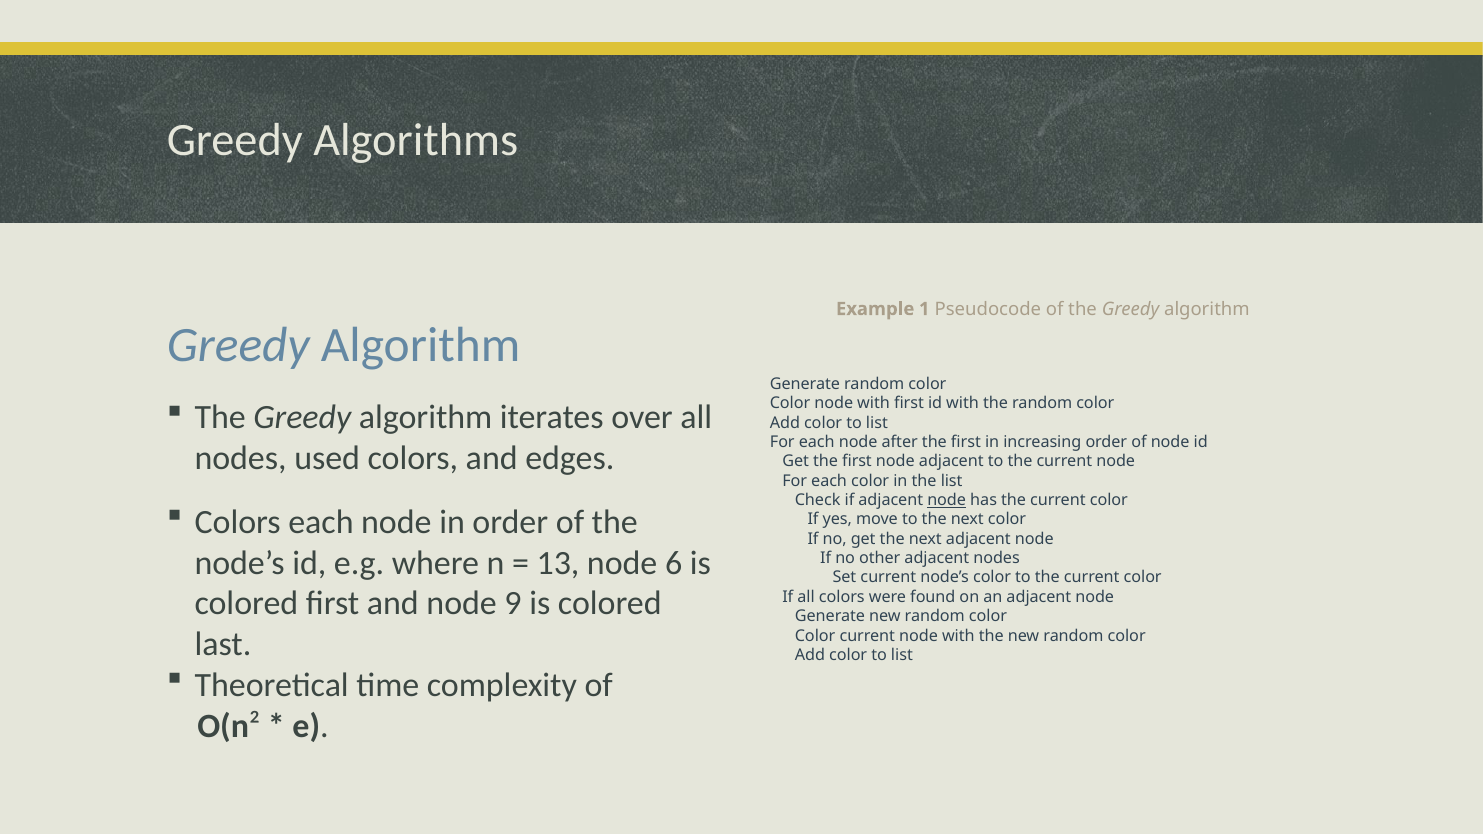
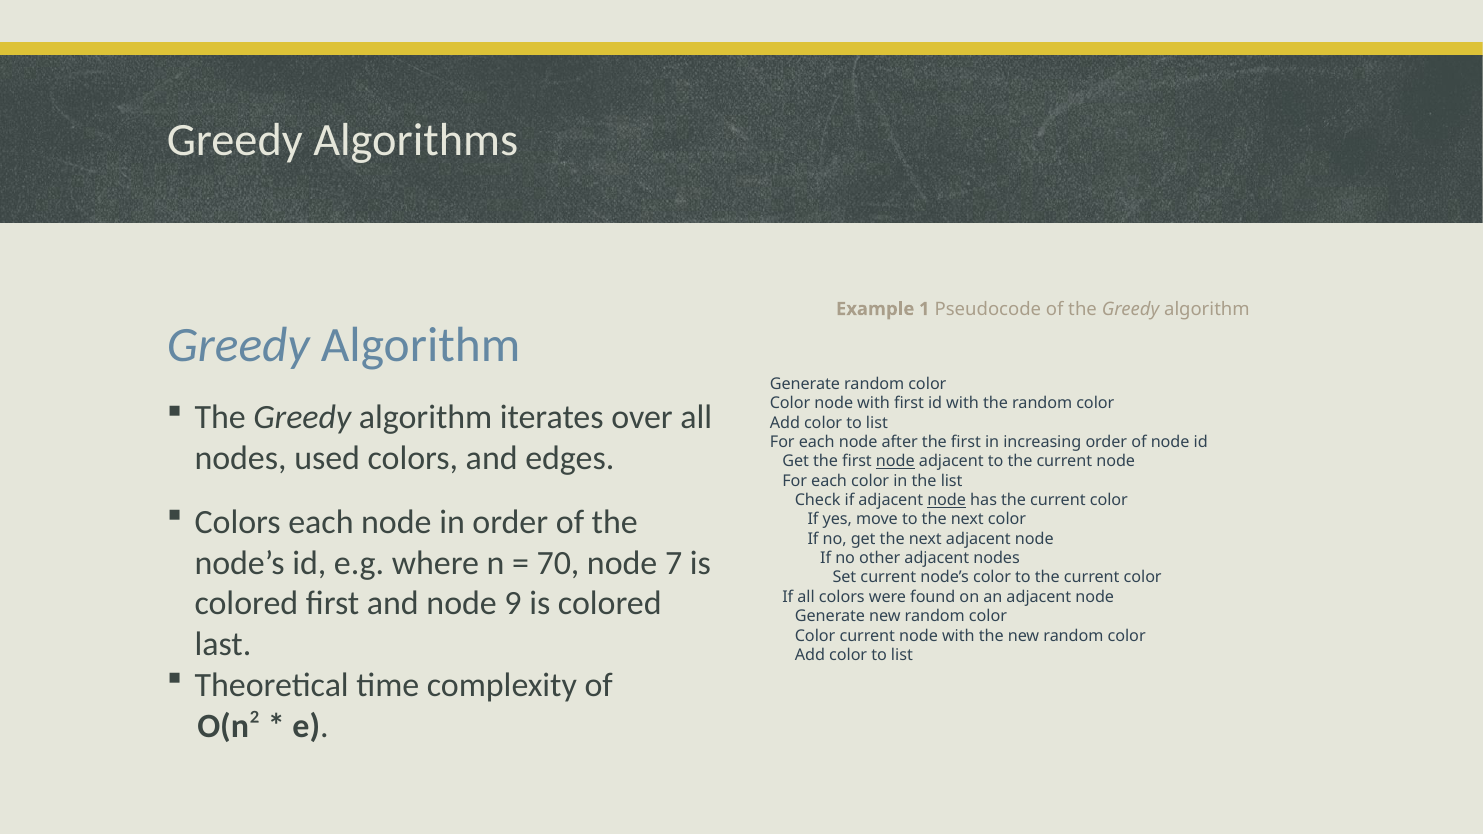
node underline: none -> present (895, 462)
13: 13 -> 70 (558, 563)
6: 6 -> 7 (674, 563)
